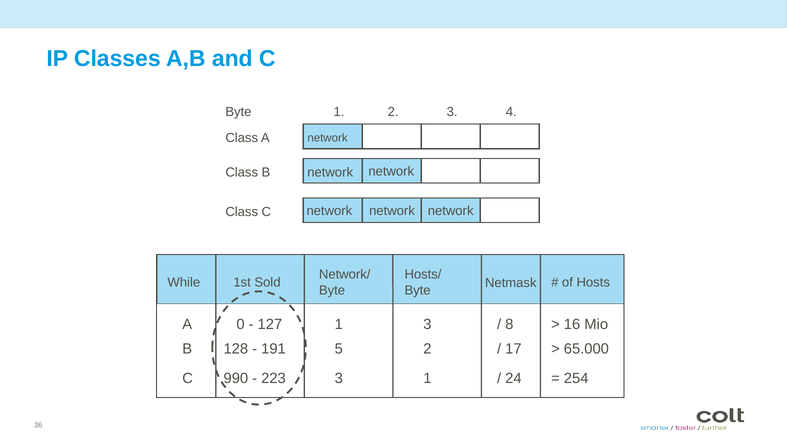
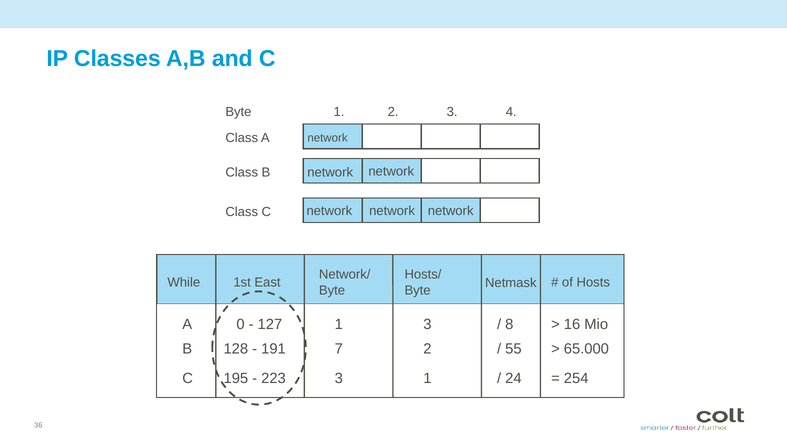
Sold: Sold -> East (267, 282)
5: 5 -> 7 (339, 349)
17: 17 -> 55 (513, 349)
990: 990 -> 195 (236, 378)
